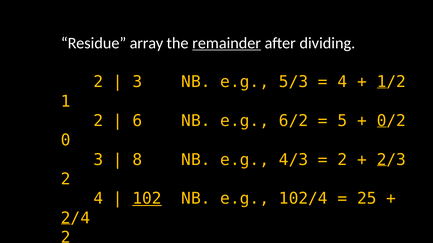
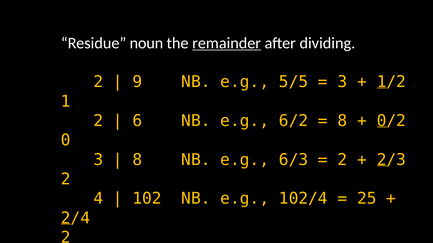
array: array -> noun (146, 43)
3: 3 -> 9 (137, 82)
5/3: 5/3 -> 5/5 (294, 82)
4: 4 -> 3 (342, 82)
5: 5 -> 8 (342, 121)
4/3: 4/3 -> 6/3 (294, 160)
102 underline: present -> none (147, 199)
